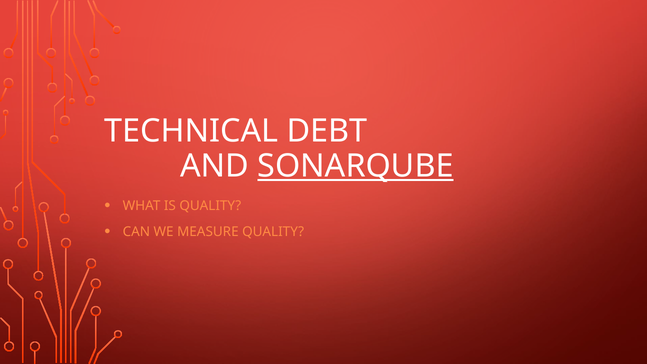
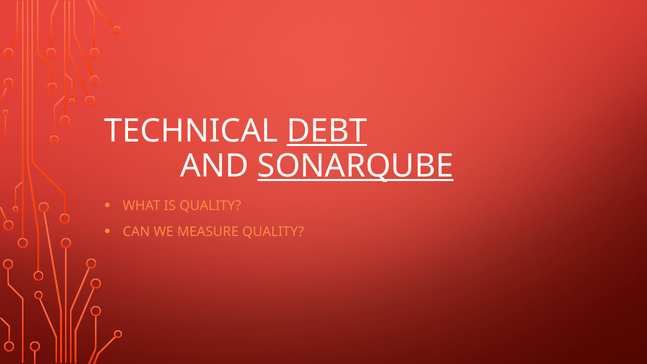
DEBT underline: none -> present (327, 131)
